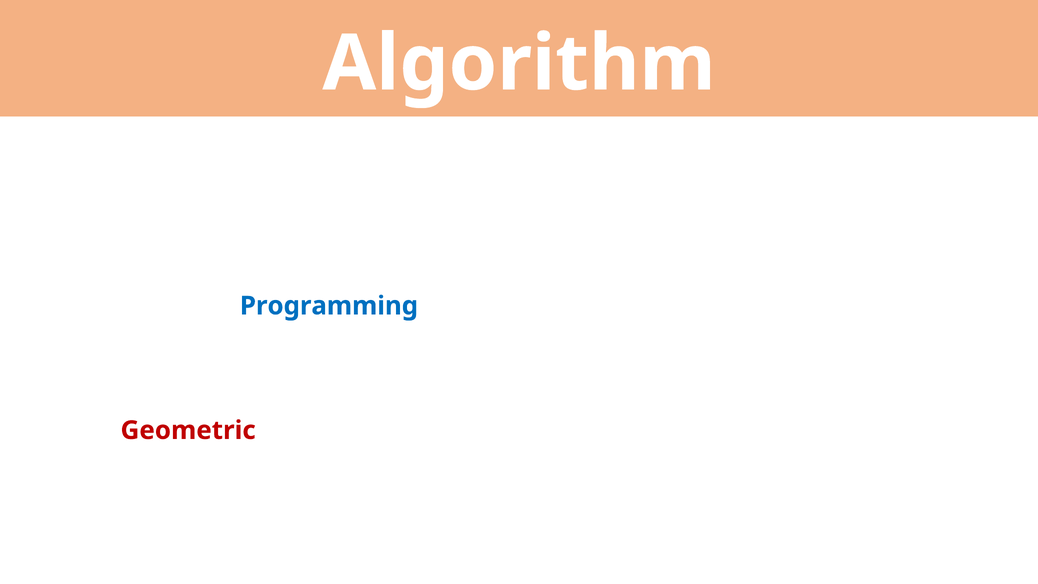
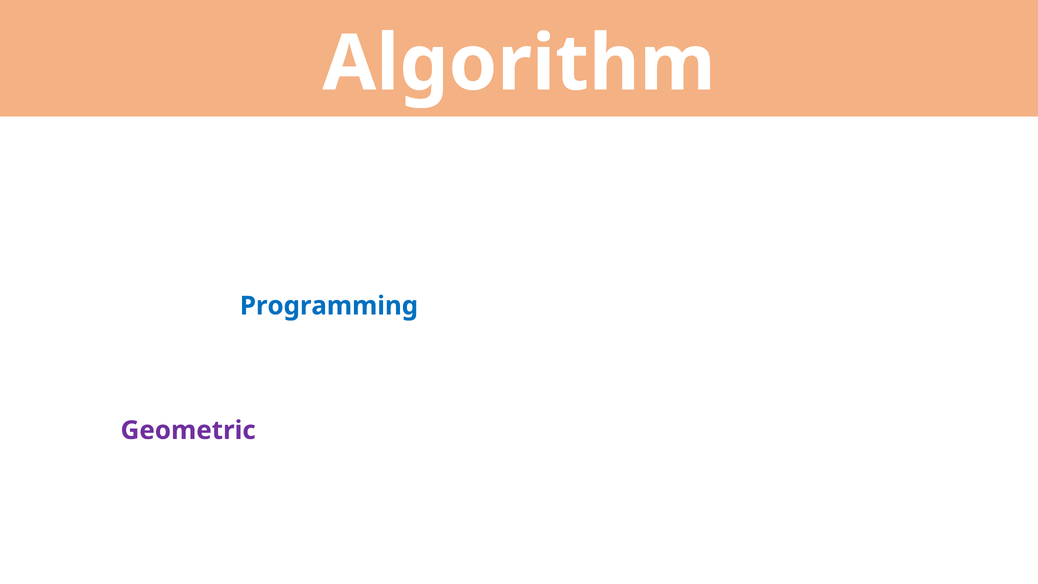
Geometric colour: red -> purple (188, 430)
